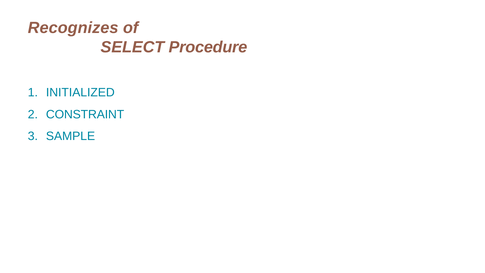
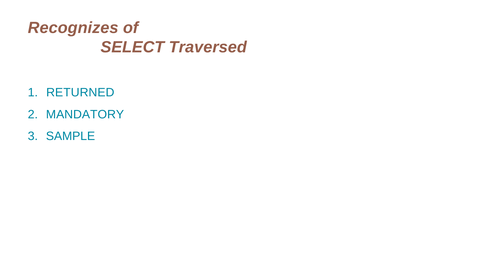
Procedure: Procedure -> Traversed (208, 47)
INITIALIZED: INITIALIZED -> RETURNED (80, 92)
CONSTRAINT: CONSTRAINT -> MANDATORY (85, 114)
